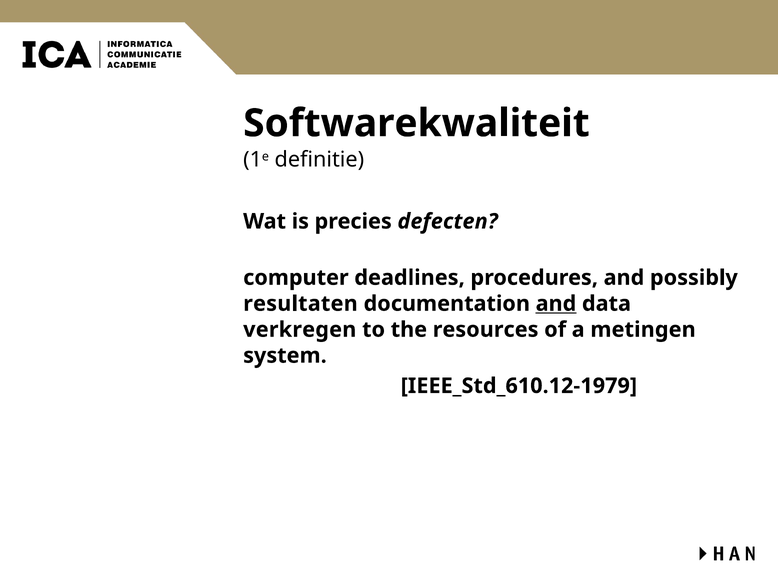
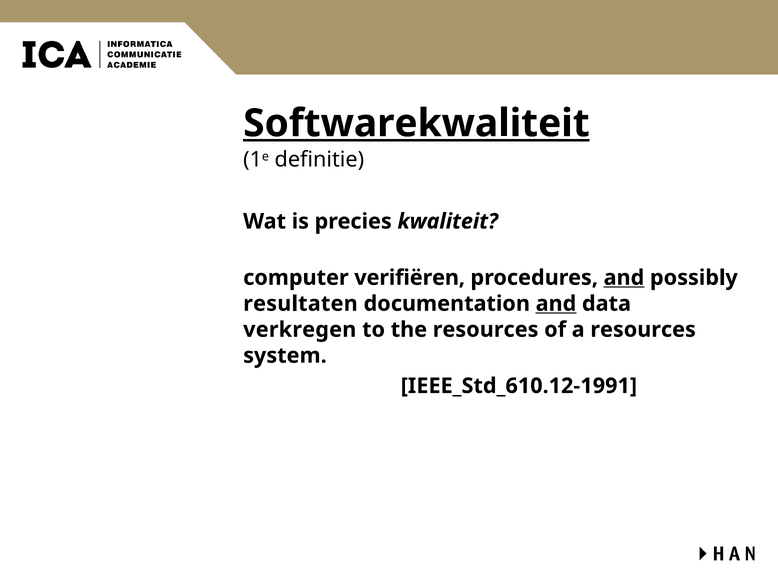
Softwarekwaliteit underline: none -> present (416, 123)
defecten: defecten -> kwaliteit (448, 221)
deadlines: deadlines -> verifiëren (410, 277)
and underline: none -> present (624, 277)
a metingen: metingen -> resources (643, 329)
IEEE_Std_610.12-1979: IEEE_Std_610.12-1979 -> IEEE_Std_610.12-1991 (519, 386)
